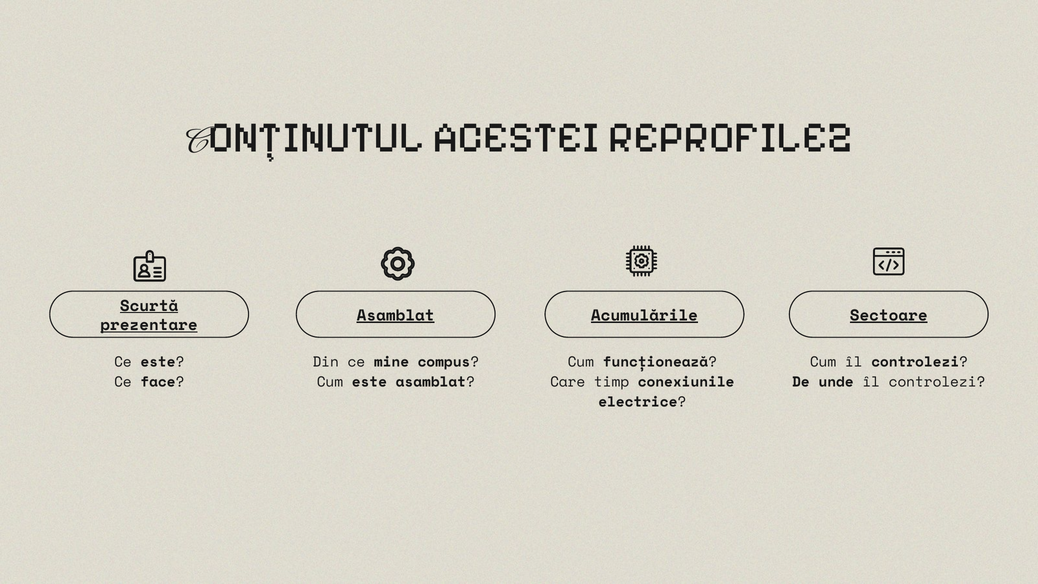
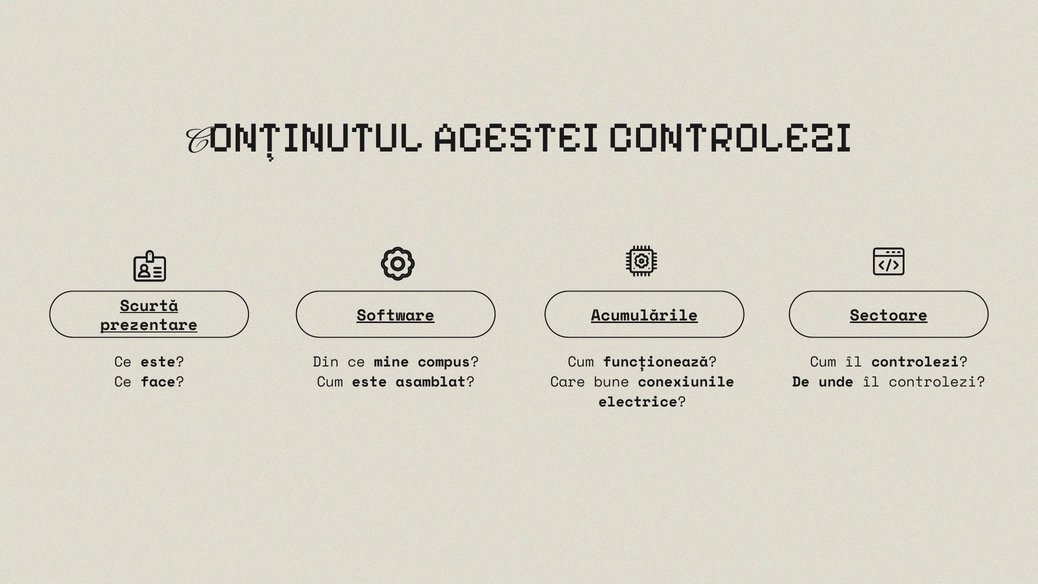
ACESTEI REPROFILEZ: REPROFILEZ -> CONTROLEZI (731, 137)
Asamblat: Asamblat -> Software (396, 315)
timp: timp -> bune (612, 382)
